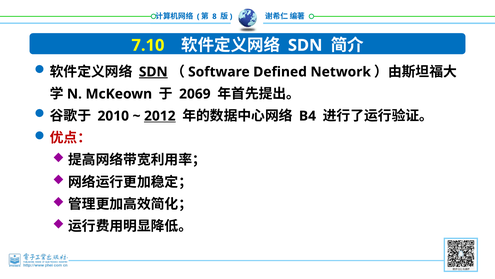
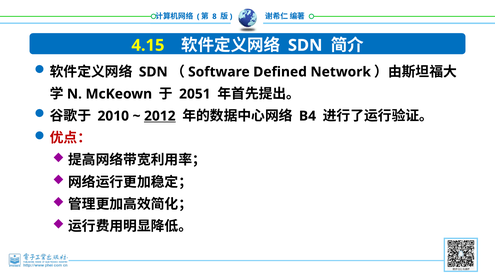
7.10: 7.10 -> 4.15 (148, 45)
SDN underline: present -> none (153, 72)
2069: 2069 -> 2051 (195, 94)
